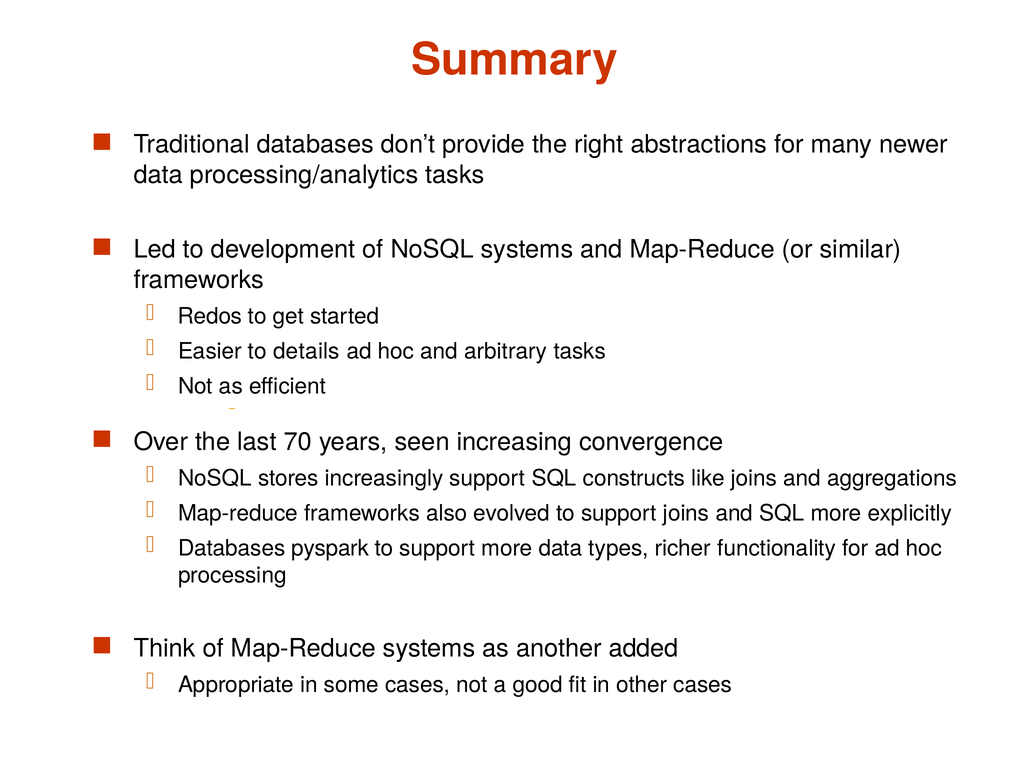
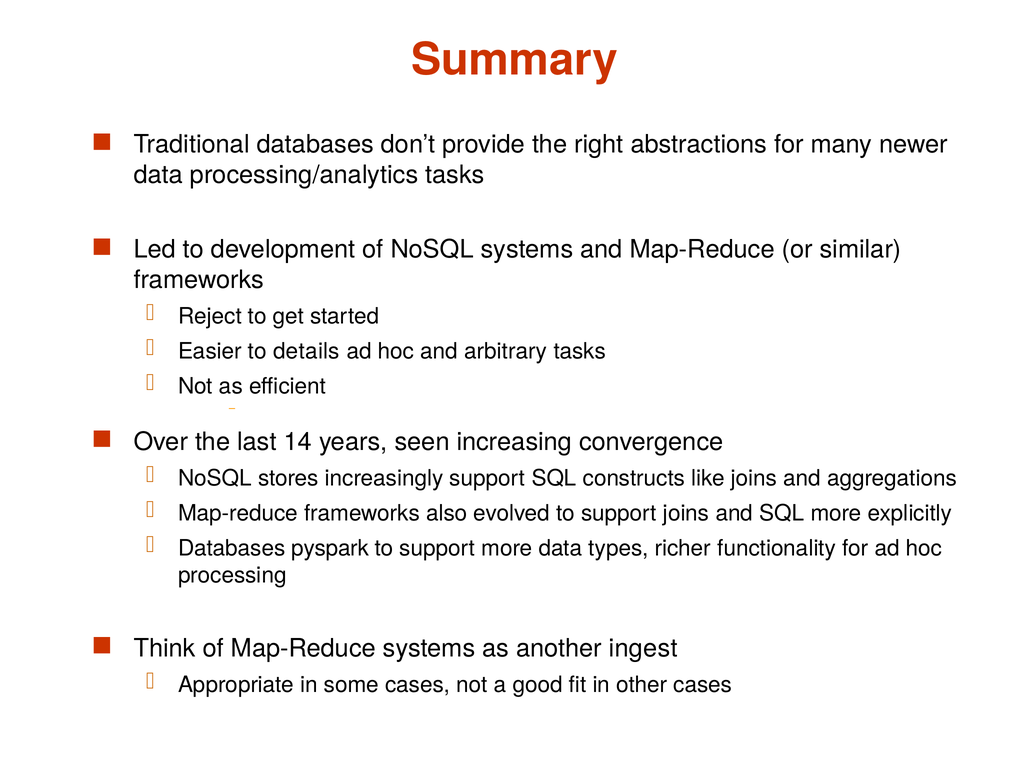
Redos: Redos -> Reject (210, 316)
70: 70 -> 14 (298, 442)
added: added -> ingest (643, 648)
